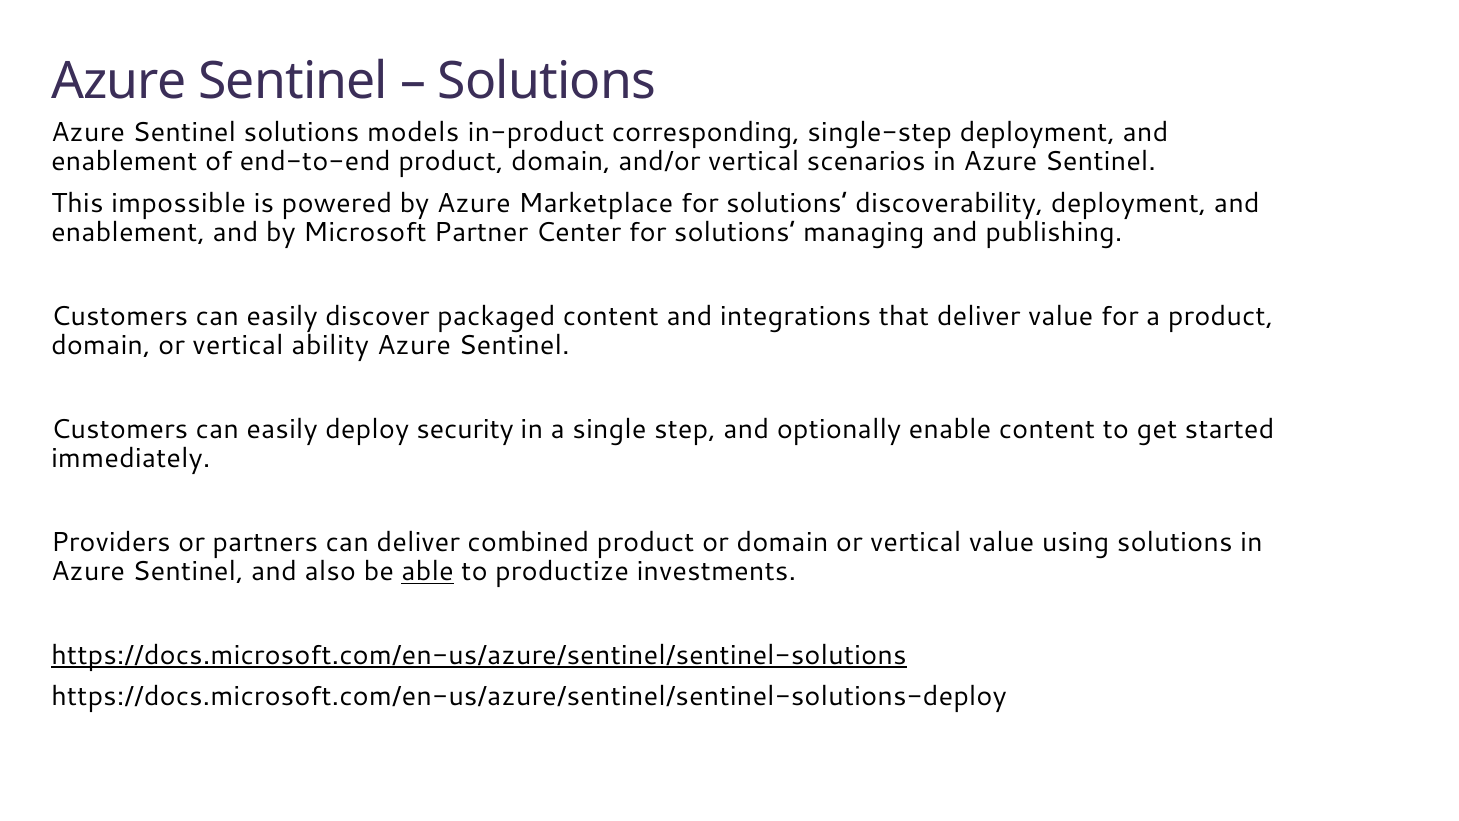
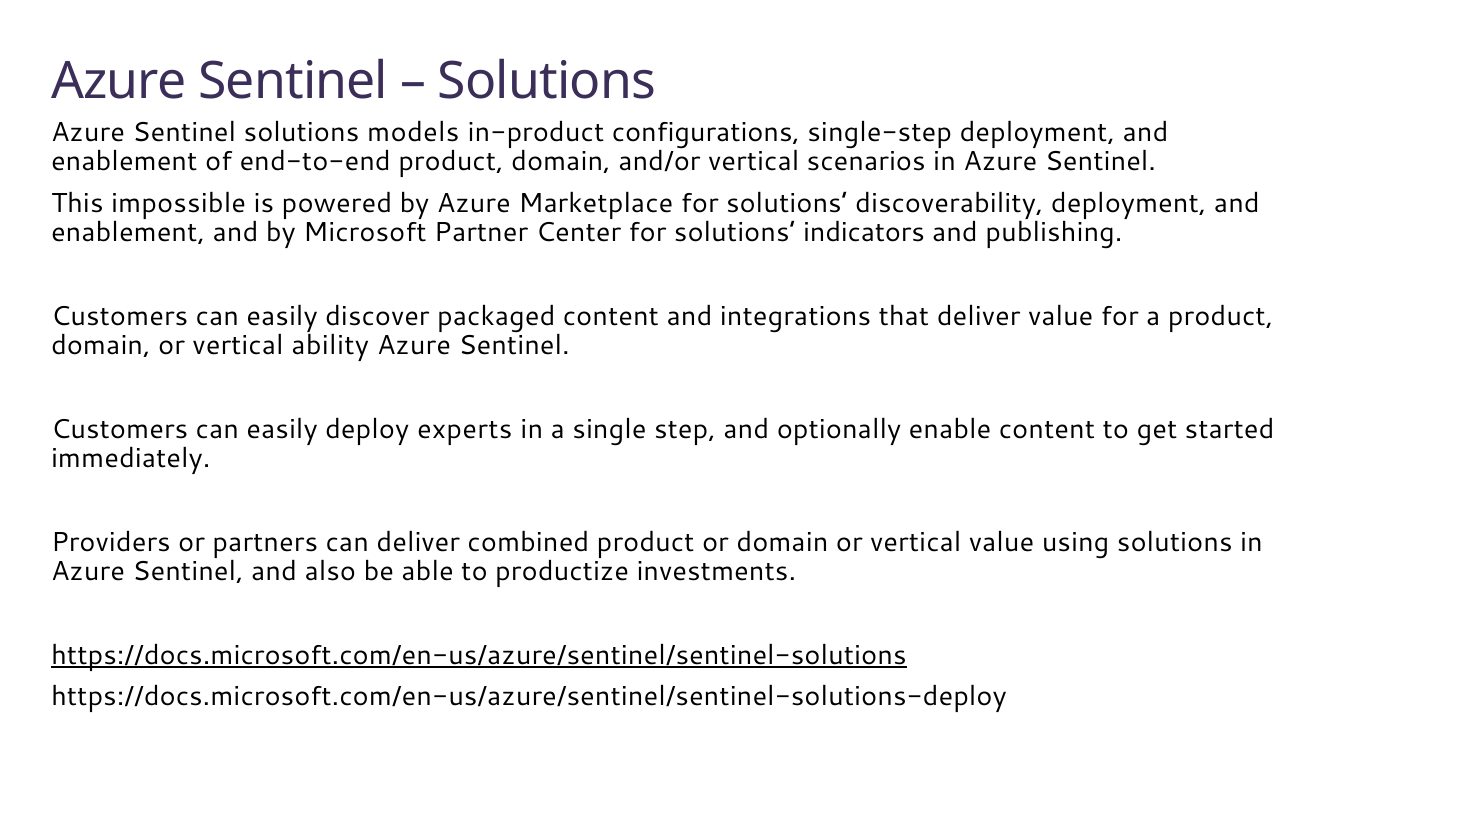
corresponding: corresponding -> configurations (706, 132)
managing: managing -> indicators (864, 233)
security: security -> experts (465, 429)
able underline: present -> none (428, 572)
